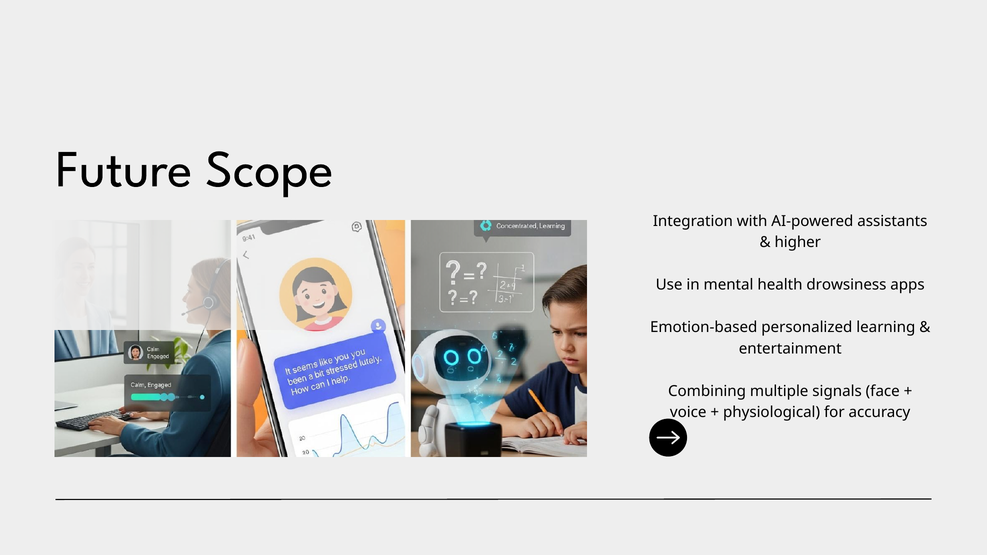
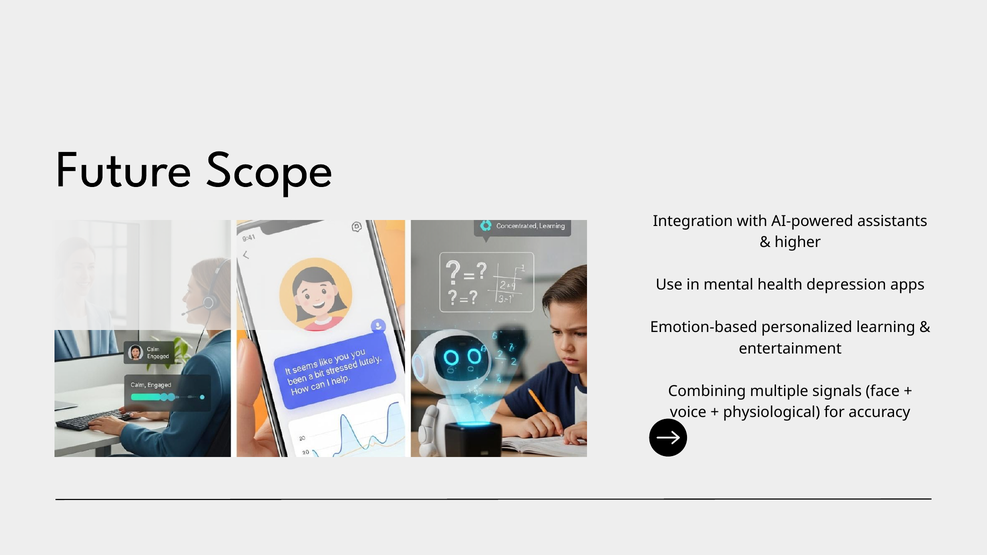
drowsiness: drowsiness -> depression (846, 285)
